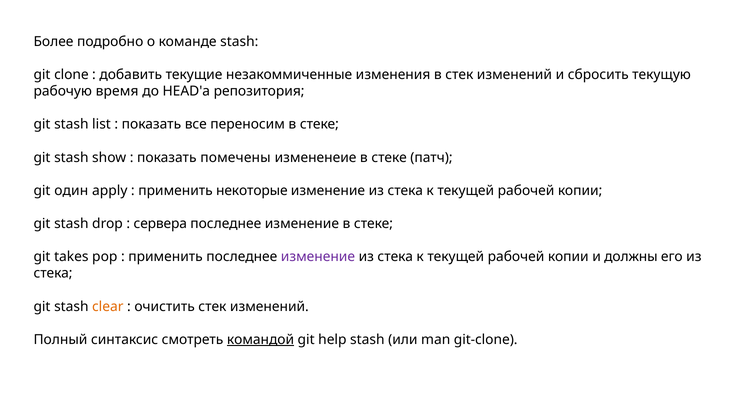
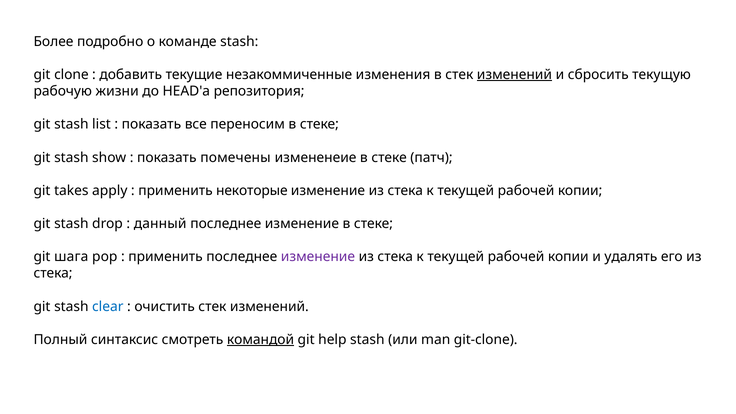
изменений underline: none -> present (514, 75)
время: время -> жизни (117, 91)
один: один -> takes (71, 191)
сервера: сервера -> данный (160, 224)
takes: takes -> шага (71, 257)
должны: должны -> удалять (631, 257)
clear colour: orange -> blue (108, 307)
